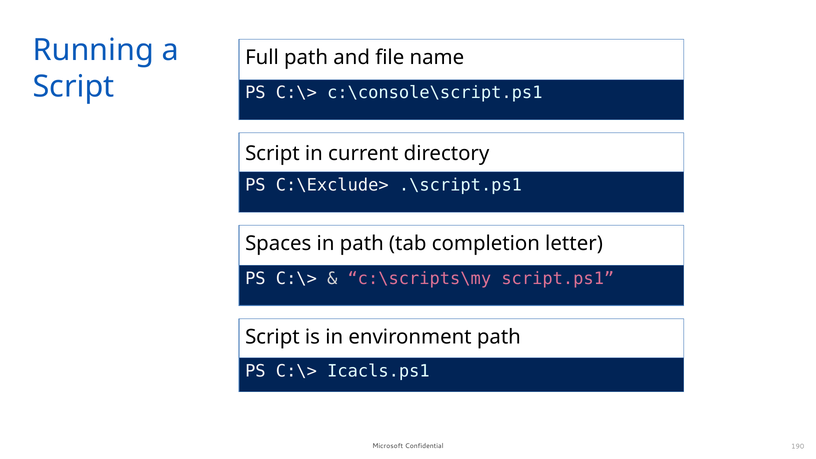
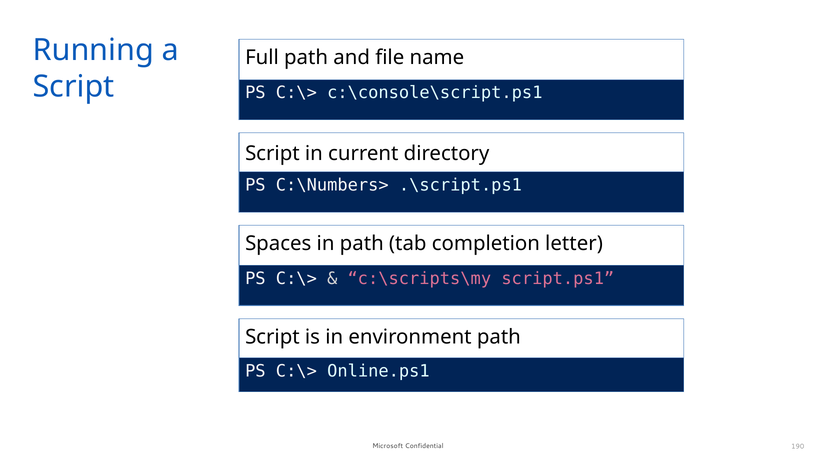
C:\Exclude>: C:\Exclude> -> C:\Numbers> (332, 185)
Icacls.ps1: Icacls.ps1 -> Online.ps1 (378, 371)
